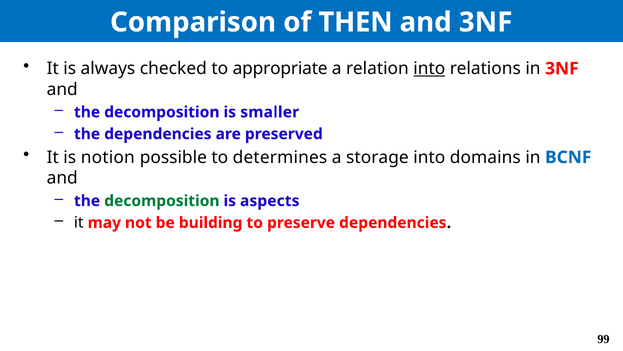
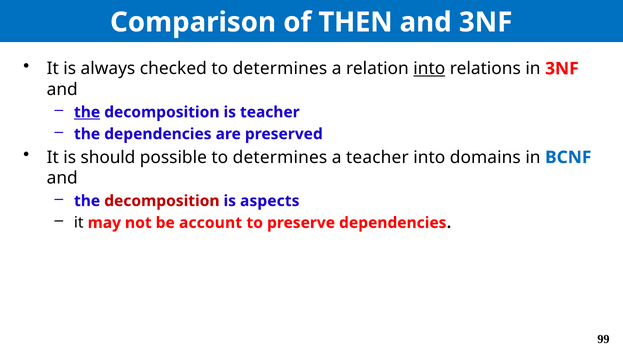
appropriate: appropriate -> determines (280, 69)
the underline: none -> present (87, 112)
is smaller: smaller -> teacher (270, 112)
notion: notion -> should (108, 157)
a storage: storage -> teacher (377, 157)
decomposition colour: green -> red (162, 201)
building: building -> account (211, 222)
